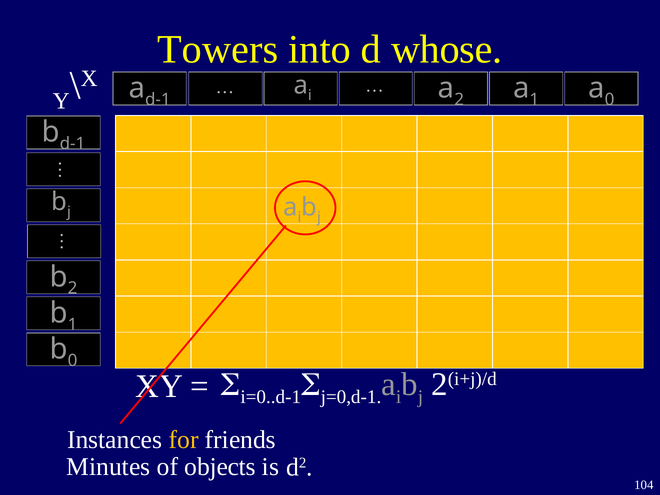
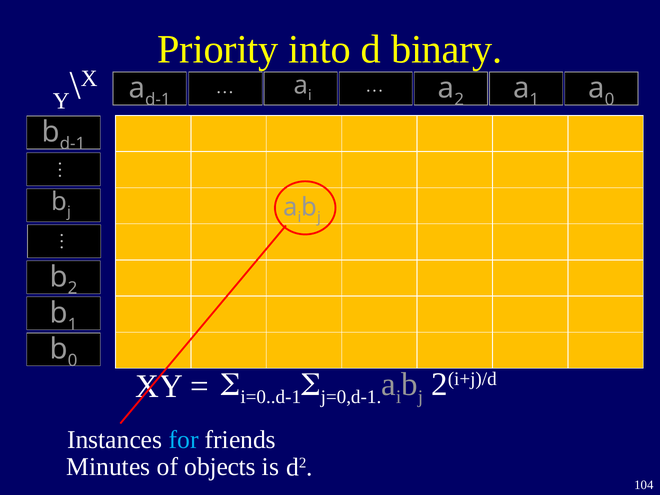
Towers: Towers -> Priority (218, 50)
whose: whose -> binary (447, 50)
for colour: yellow -> light blue (184, 440)
